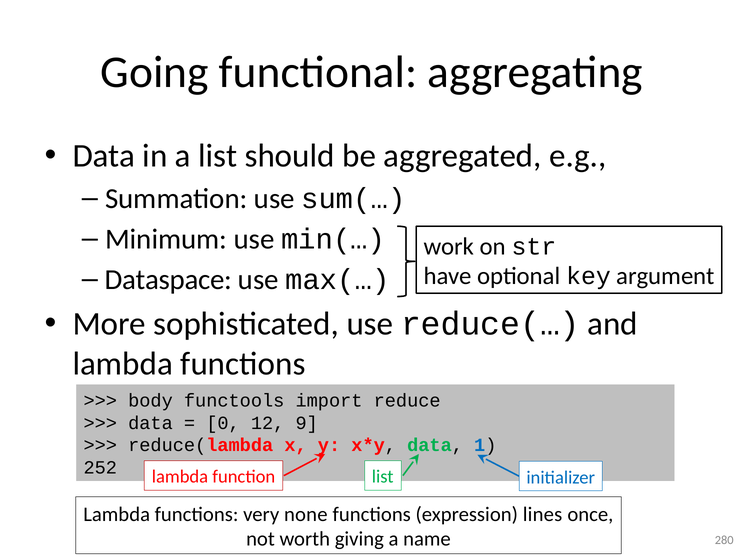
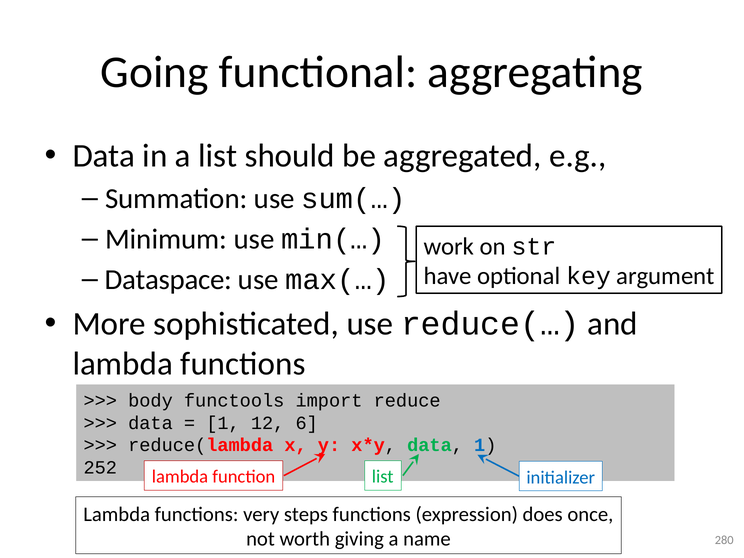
0: 0 -> 1 (223, 423)
9: 9 -> 6 (307, 423)
none: none -> steps (306, 514)
lines: lines -> does (543, 514)
